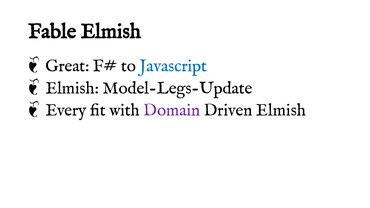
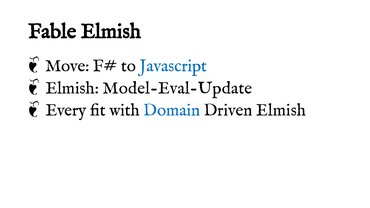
Great: Great -> Move (67, 66)
Model-Legs-Update: Model-Legs-Update -> Model-Eval-Update (177, 88)
Domain colour: purple -> blue (172, 110)
